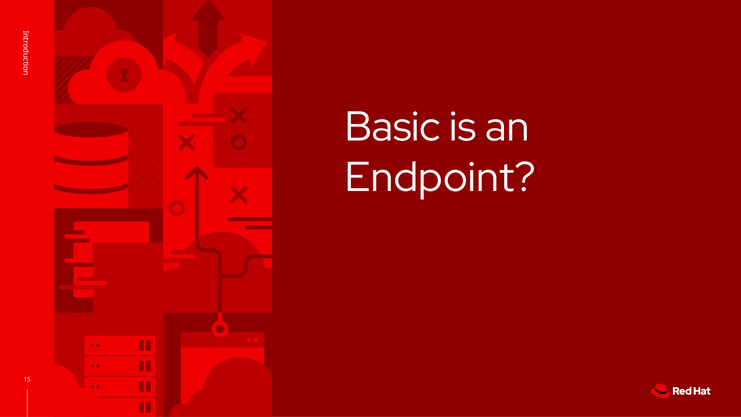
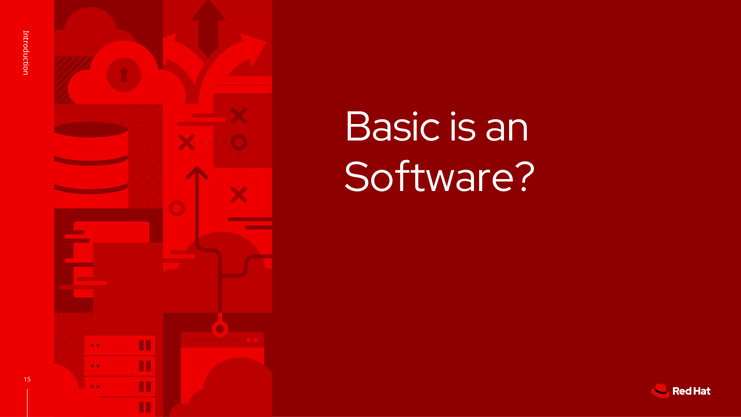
Endpoint: Endpoint -> Software (440, 177)
